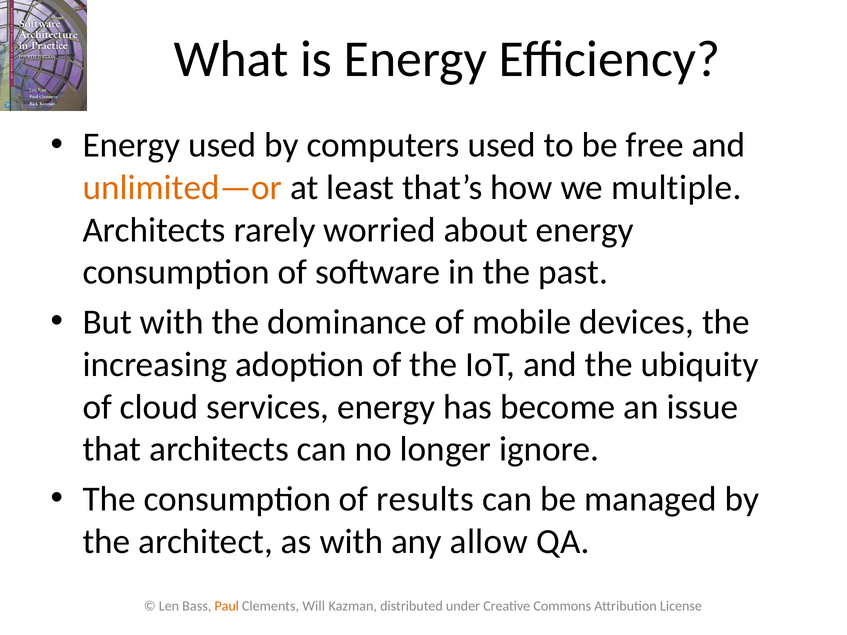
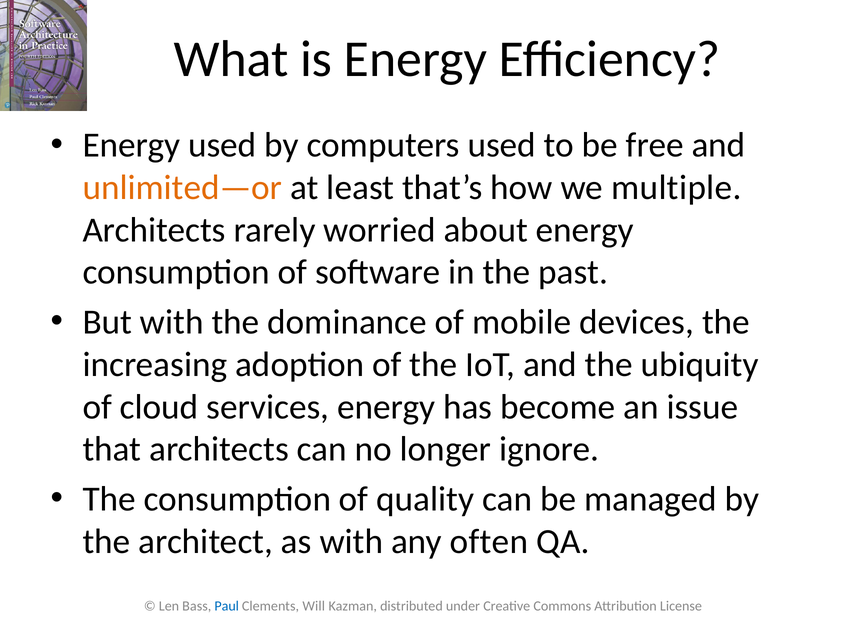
results: results -> quality (425, 499)
allow: allow -> often (489, 542)
Paul colour: orange -> blue (227, 607)
